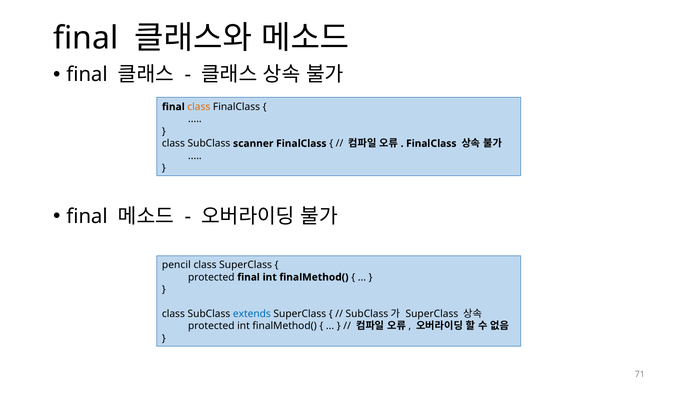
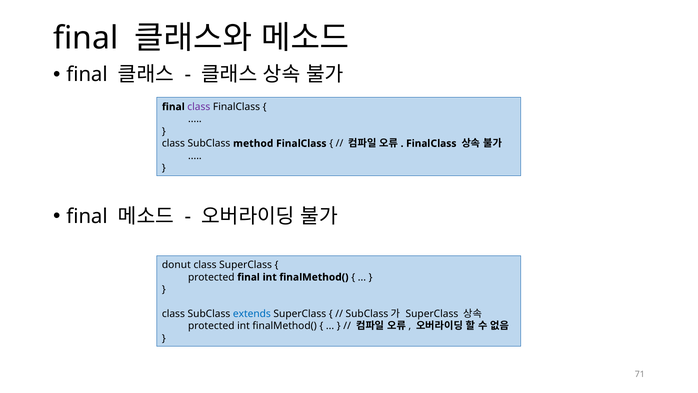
class colour: orange -> purple (199, 107)
scanner: scanner -> method (253, 143)
pencil: pencil -> donut (176, 265)
